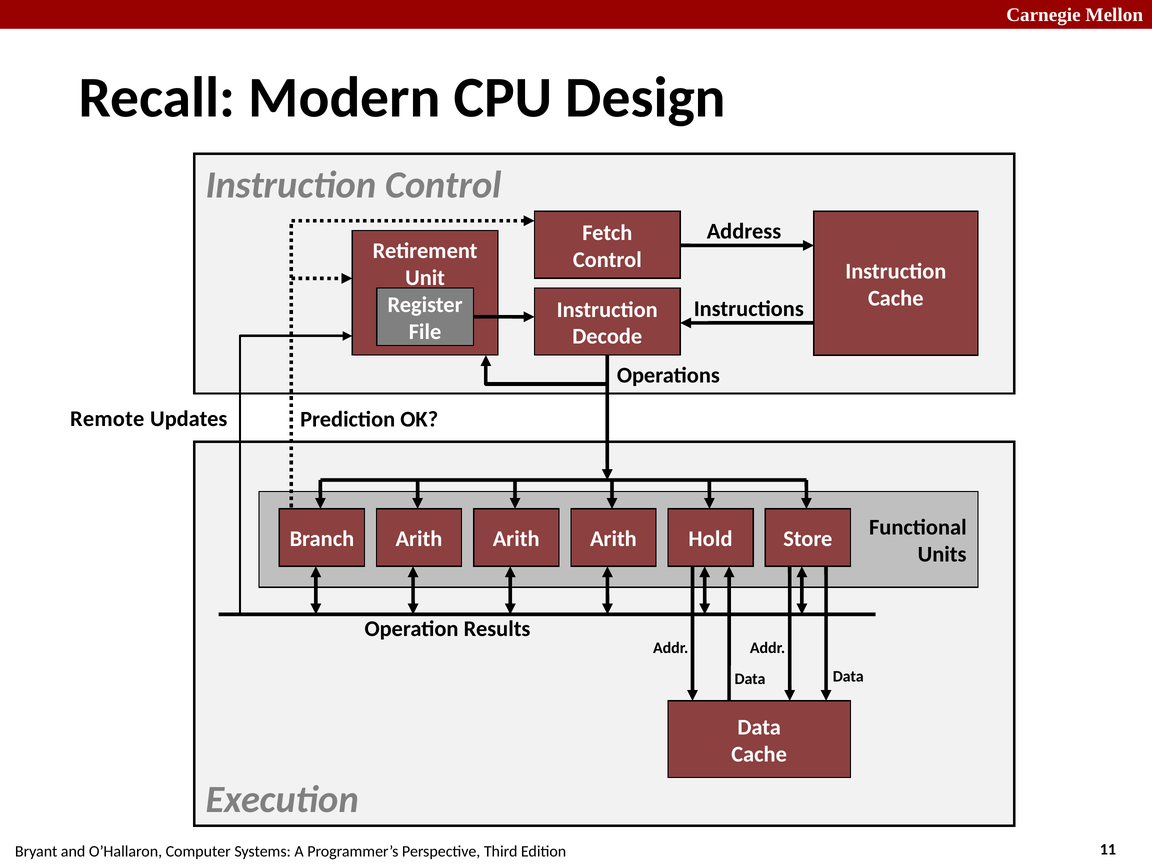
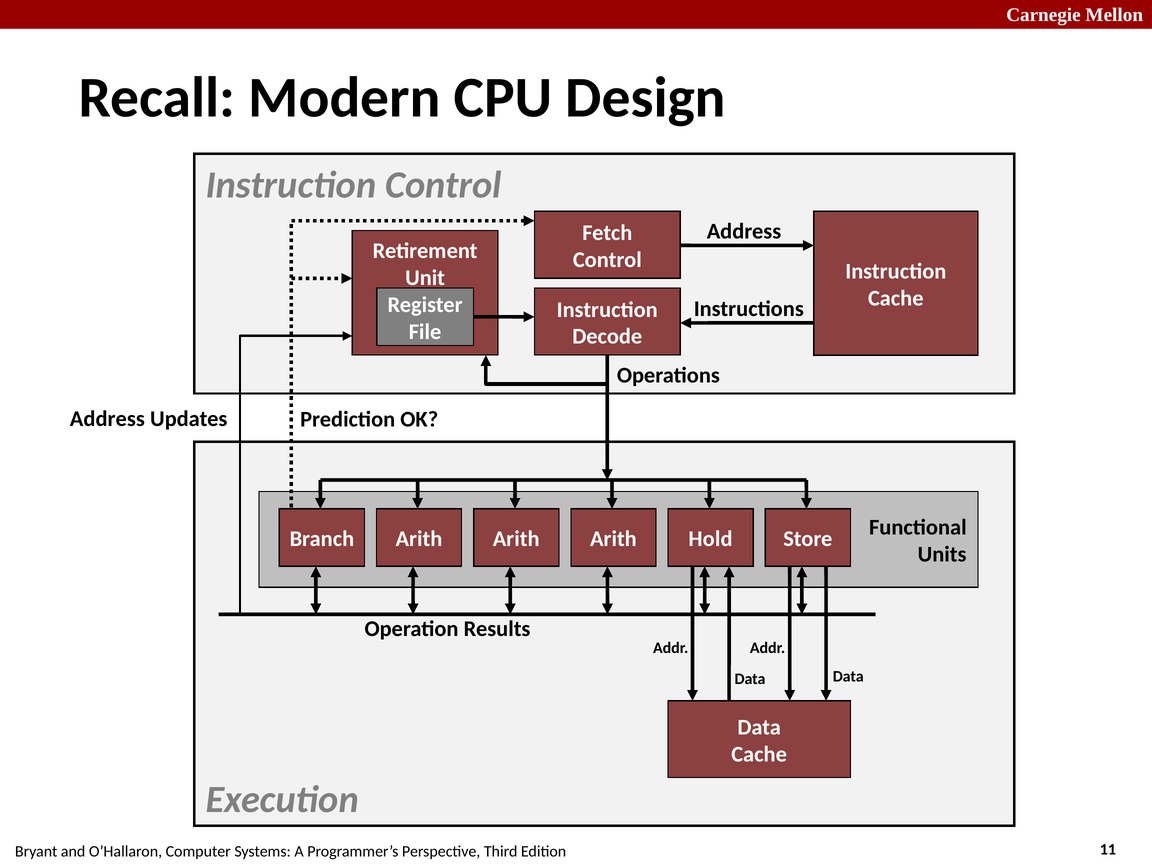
Remote: Remote -> Address (107, 419)
